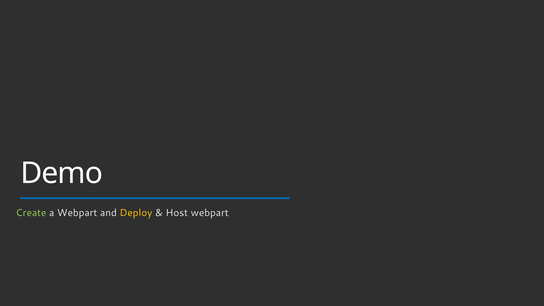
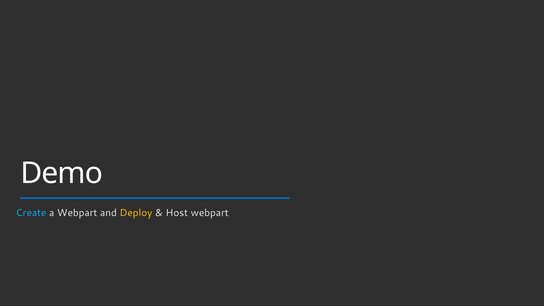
Create colour: light green -> light blue (31, 213)
